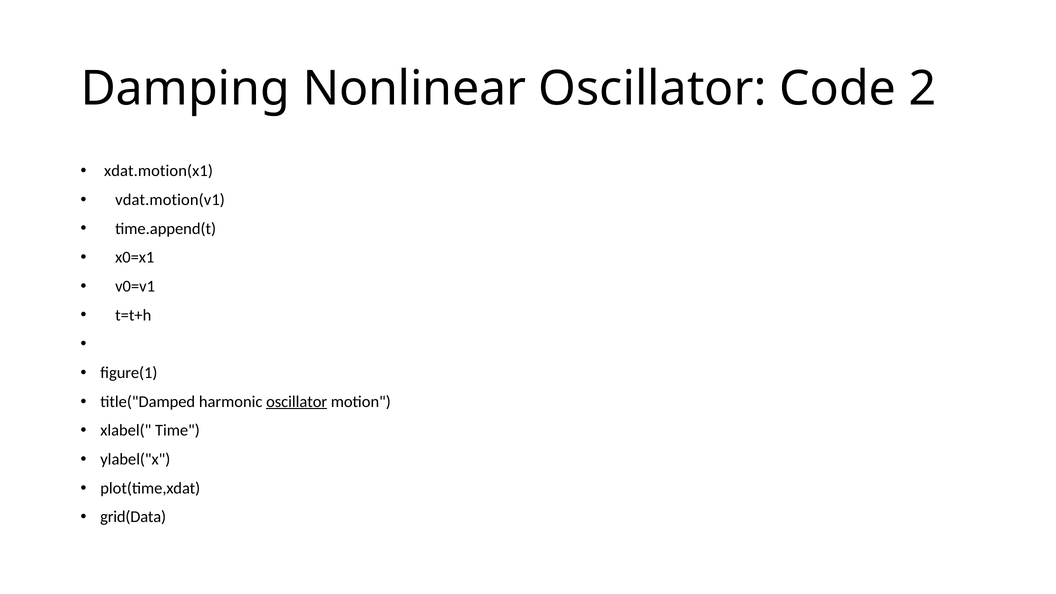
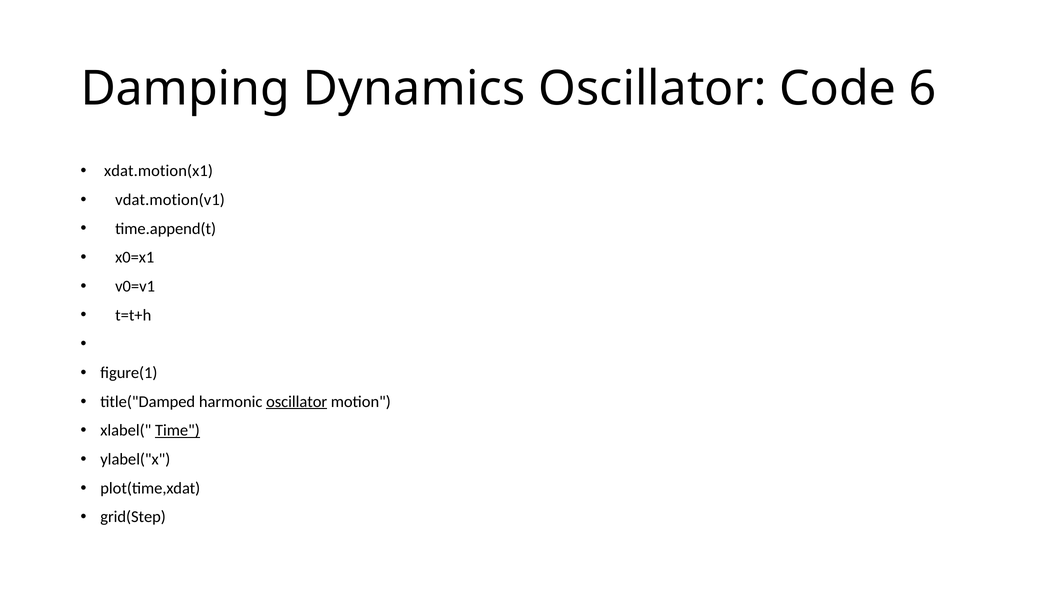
Nonlinear: Nonlinear -> Dynamics (414, 89)
2: 2 -> 6 (923, 89)
Time underline: none -> present (177, 430)
grid(Data: grid(Data -> grid(Step (133, 517)
